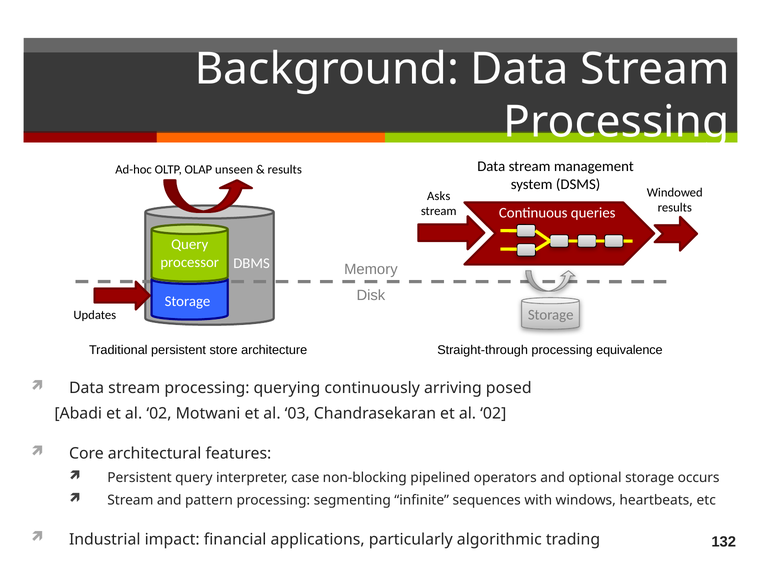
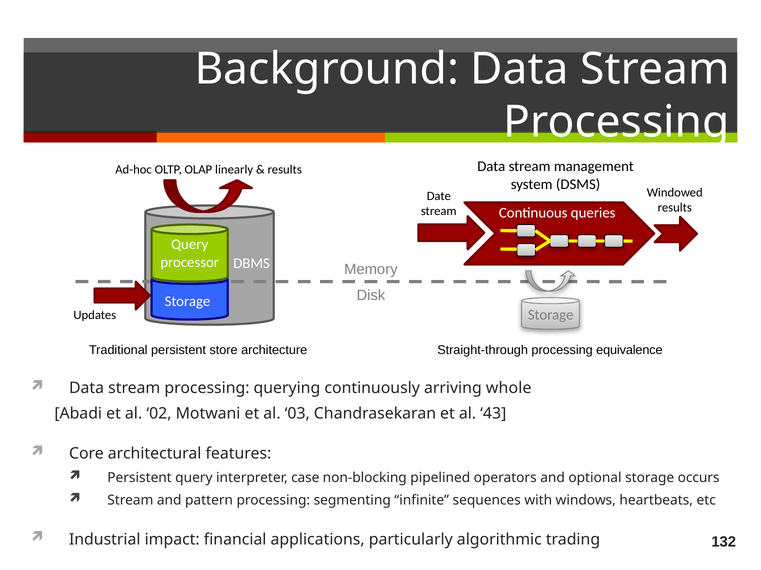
unseen: unseen -> linearly (234, 170)
Asks: Asks -> Date (439, 196)
posed: posed -> whole (509, 389)
Chandrasekaran et al 02: 02 -> 43 (493, 414)
